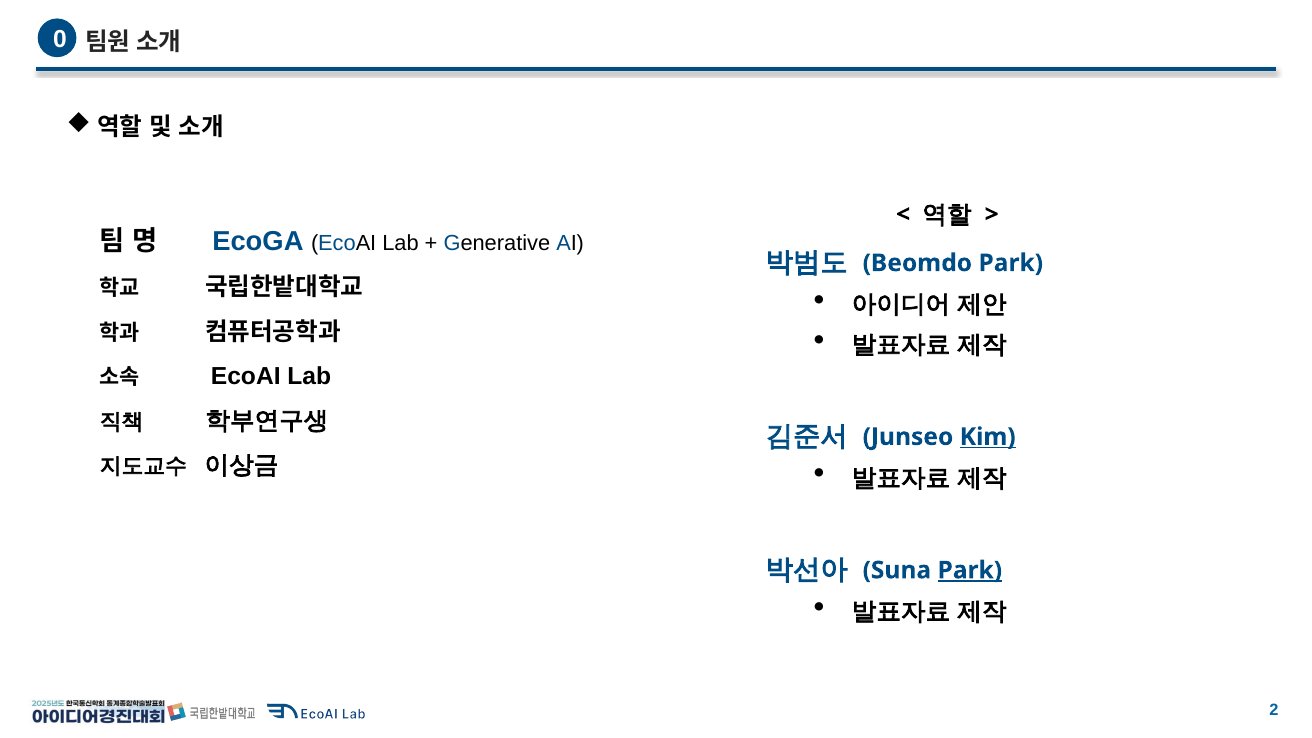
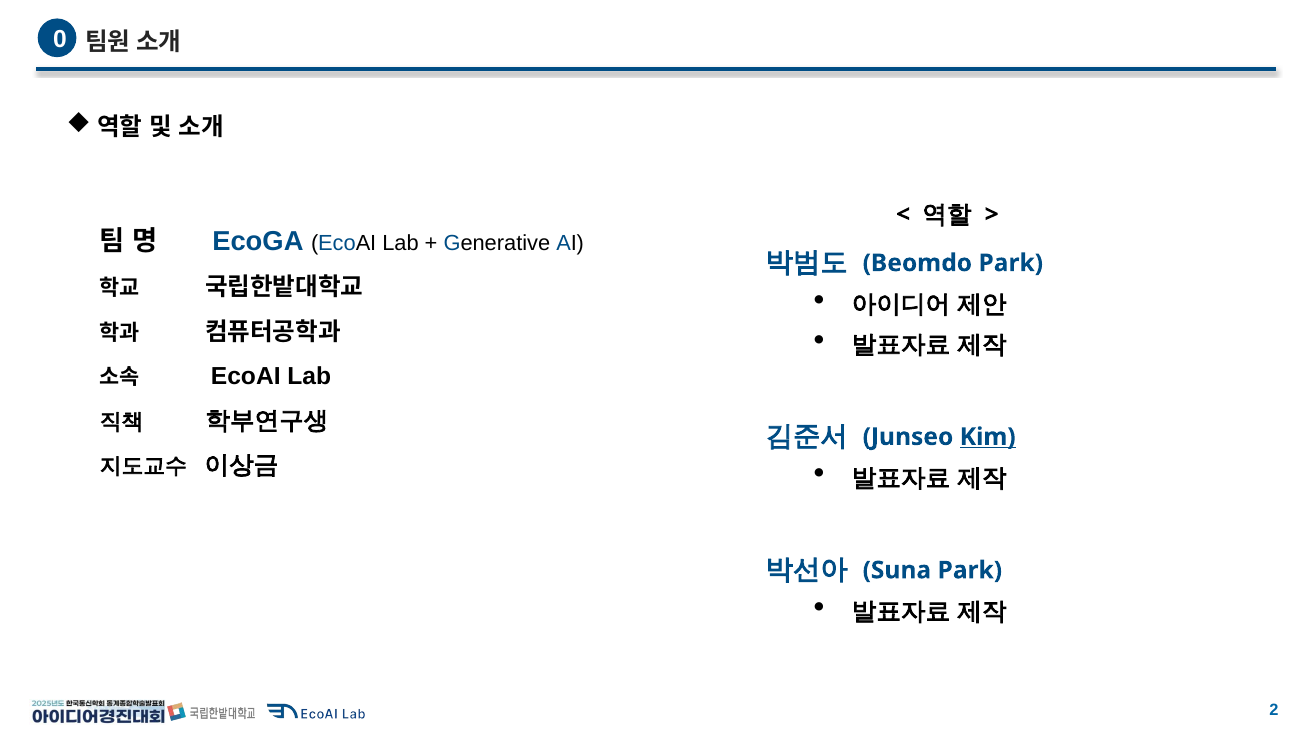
Park underline: present -> none (970, 570)
